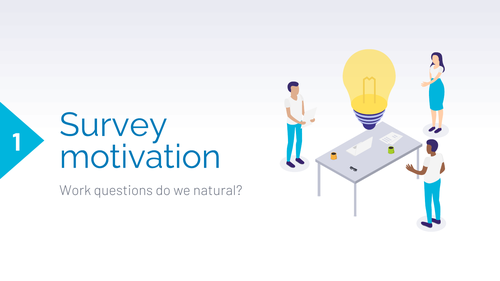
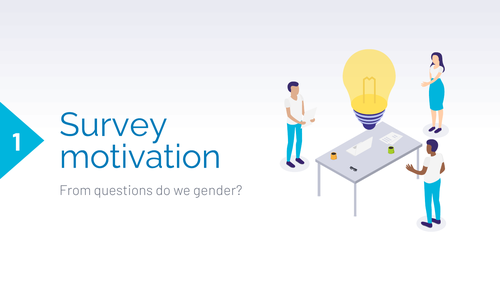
Work: Work -> From (75, 191)
natural: natural -> gender (218, 191)
